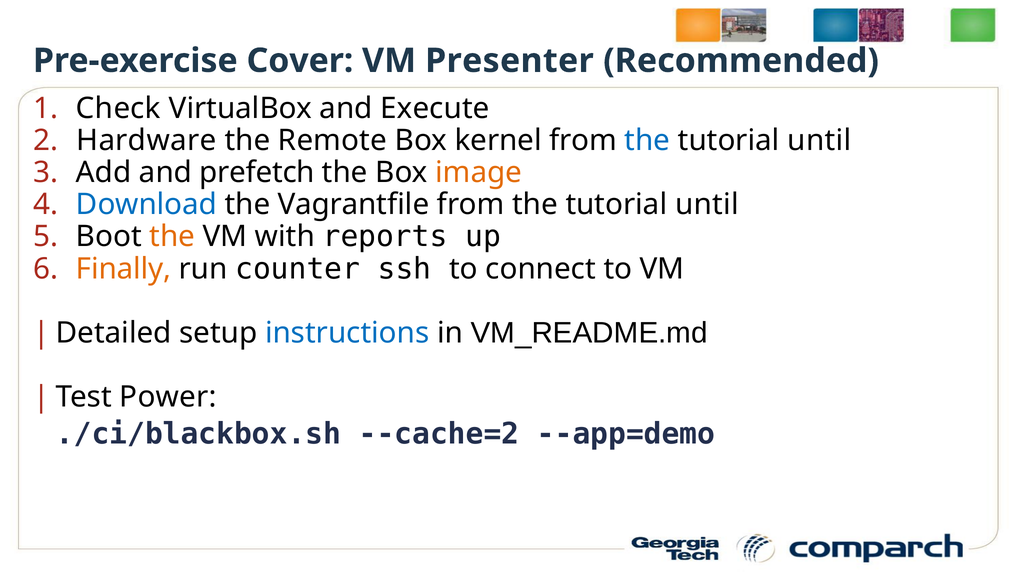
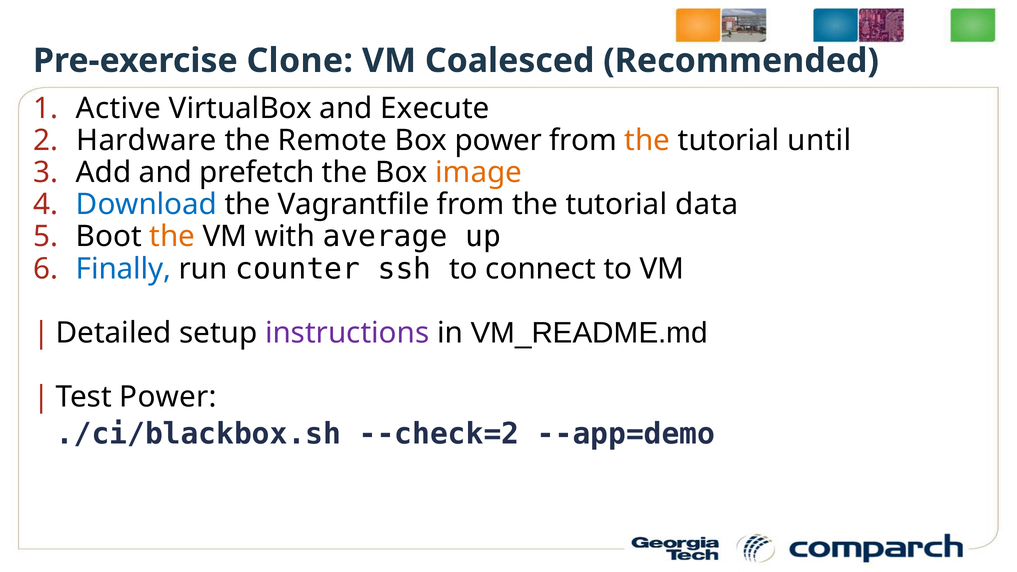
Cover: Cover -> Clone (300, 61)
Presenter: Presenter -> Coalesced (510, 61)
Check: Check -> Active (118, 109)
Box kernel: kernel -> power (498, 141)
the colour: blue -> orange (647, 141)
until: until -> data (707, 205)
reports: reports -> average (385, 237)
Finally colour: orange -> blue (124, 269)
instructions colour: blue -> purple (347, 333)
--cache=2: --cache=2 -> --check=2 (439, 434)
